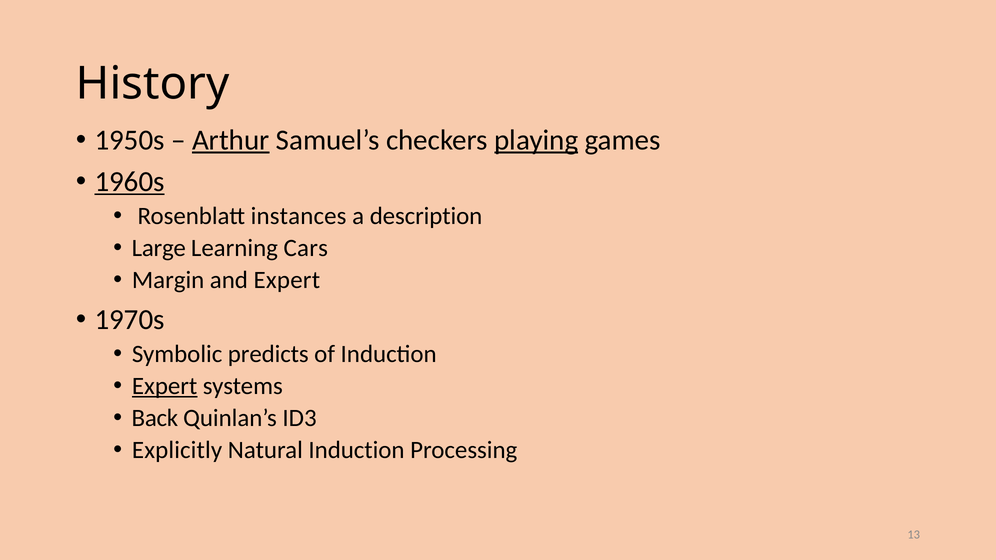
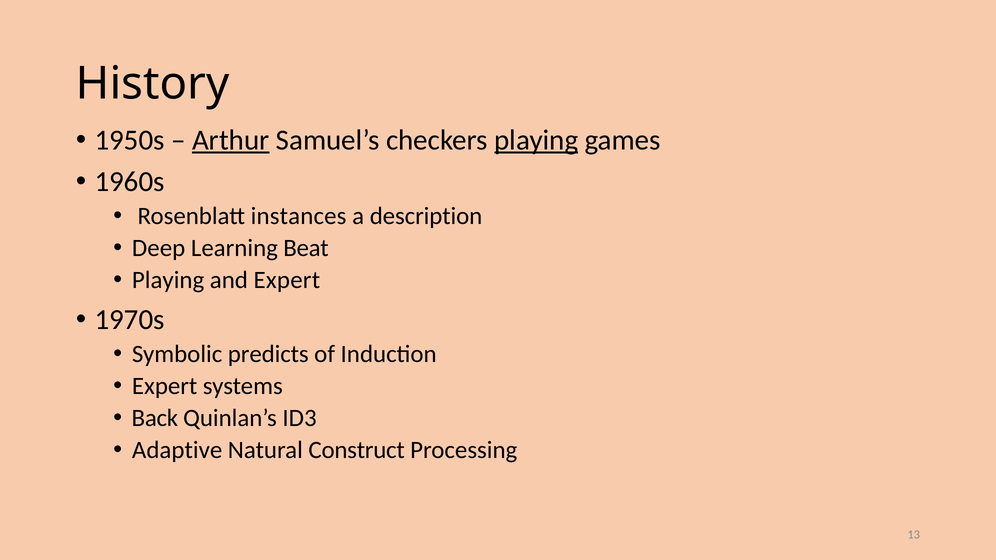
1960s underline: present -> none (130, 182)
Large: Large -> Deep (159, 248)
Cars: Cars -> Beat (306, 248)
Margin: Margin -> Playing (168, 280)
Expert underline: present -> none (165, 386)
Explicitly: Explicitly -> Adaptive (177, 450)
Natural Induction: Induction -> Construct (357, 450)
